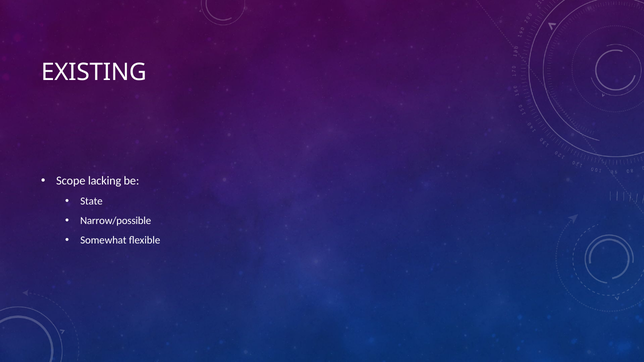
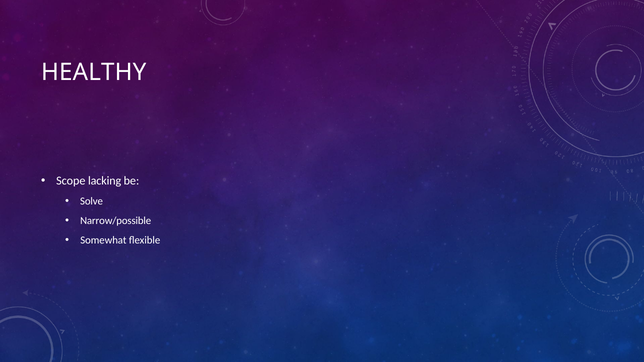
EXISTING: EXISTING -> HEALTHY (94, 72)
State: State -> Solve (91, 201)
